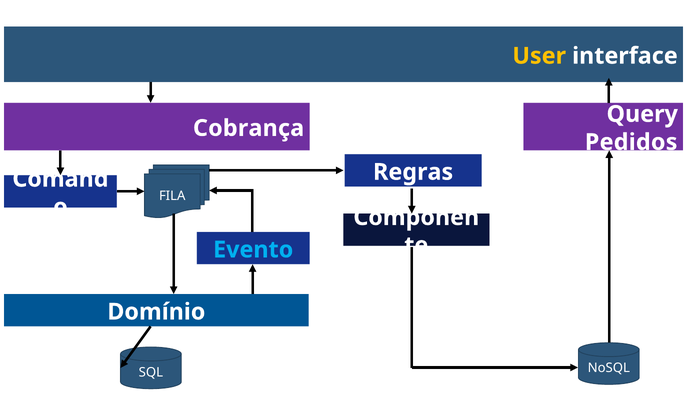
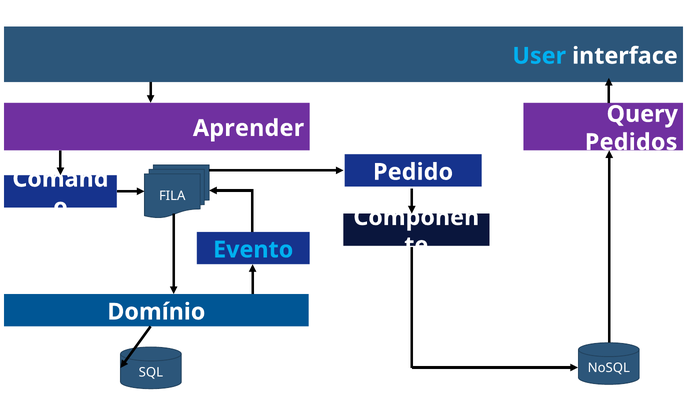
User colour: yellow -> light blue (539, 56)
Cobrança: Cobrança -> Aprender (249, 128)
Regras: Regras -> Pedido (413, 172)
